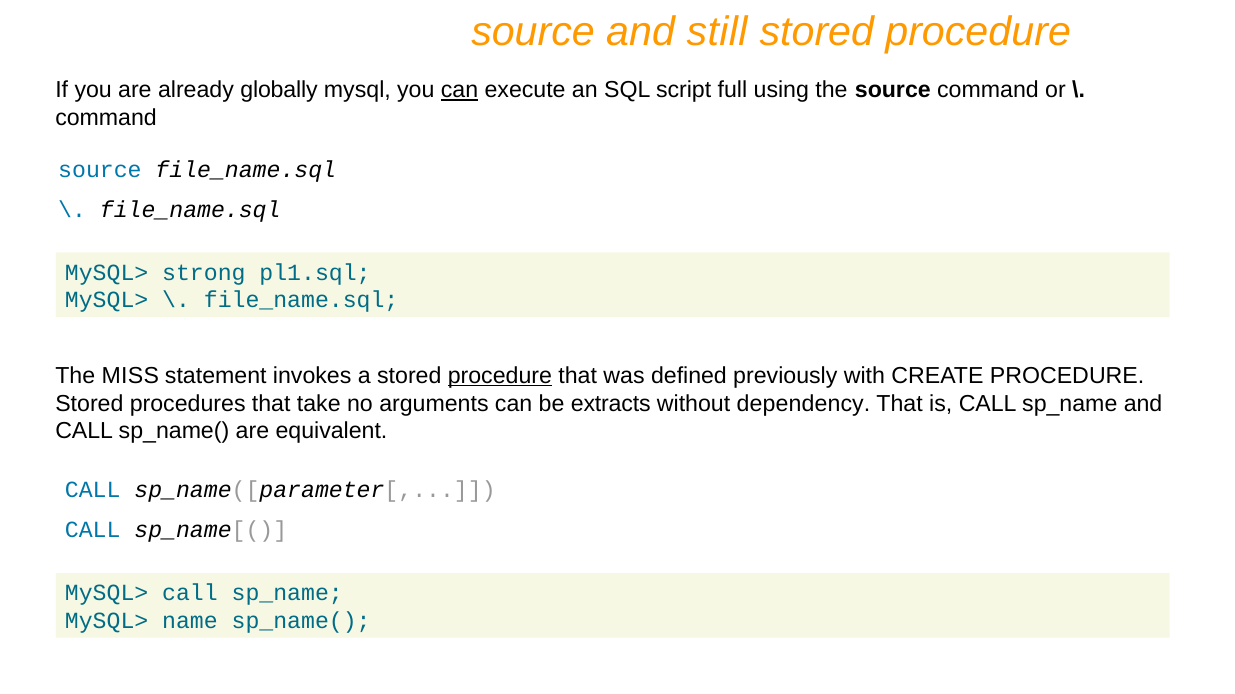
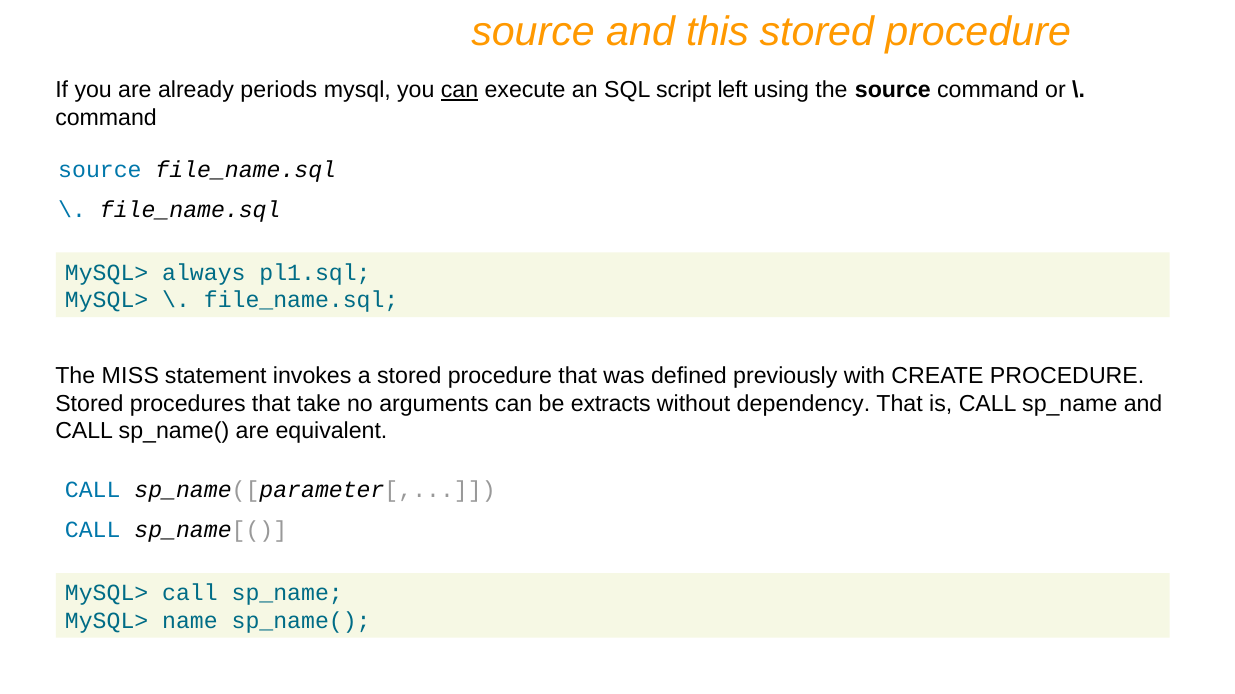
still: still -> this (718, 32)
globally: globally -> periods (279, 90)
full: full -> left (733, 90)
strong: strong -> always (204, 273)
procedure underline: present -> none (500, 376)
